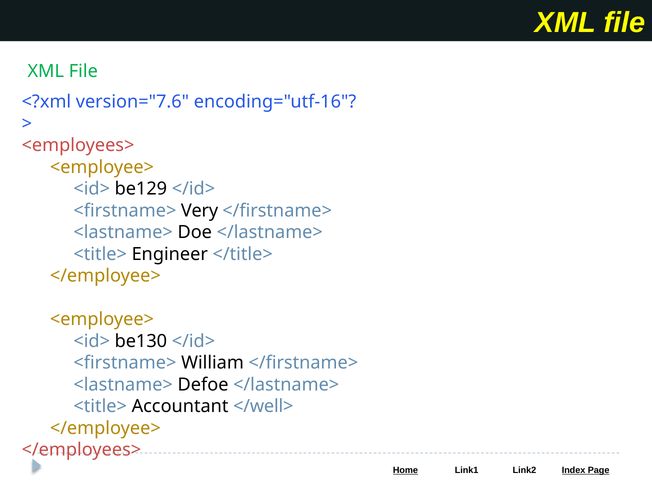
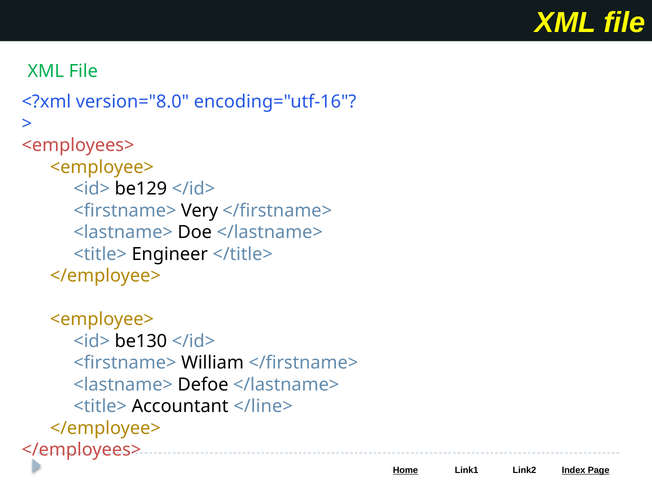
version="7.6: version="7.6 -> version="8.0 (132, 102)
</well>: </well> -> </line> (263, 406)
